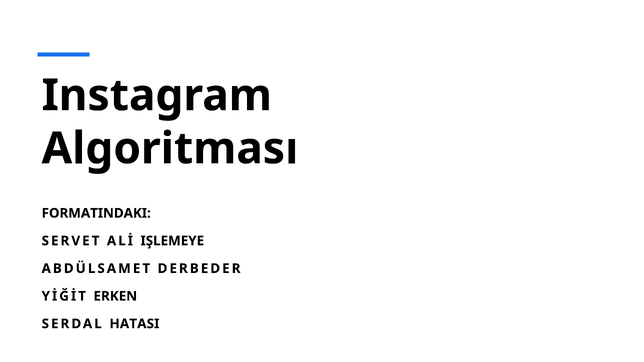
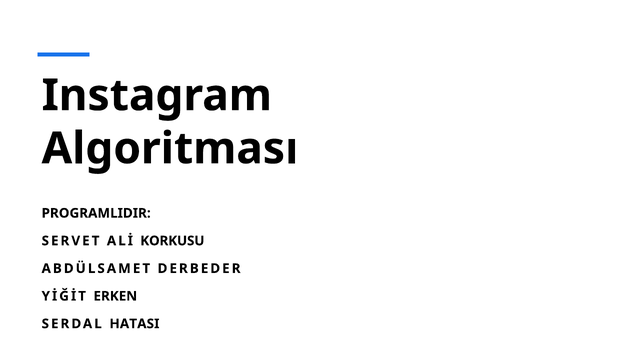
FORMATINDAKI: FORMATINDAKI -> PROGRAMLIDIR (96, 213)
IŞLEMEYE: IŞLEMEYE -> KORKUSU (172, 241)
